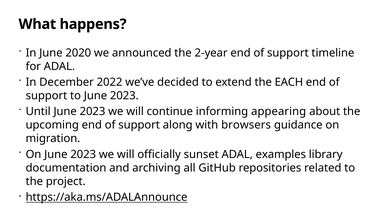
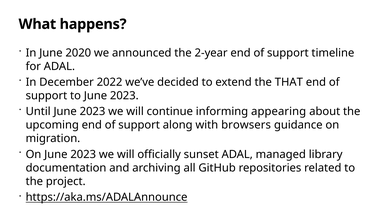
EACH: EACH -> THAT (289, 82)
examples: examples -> managed (281, 154)
